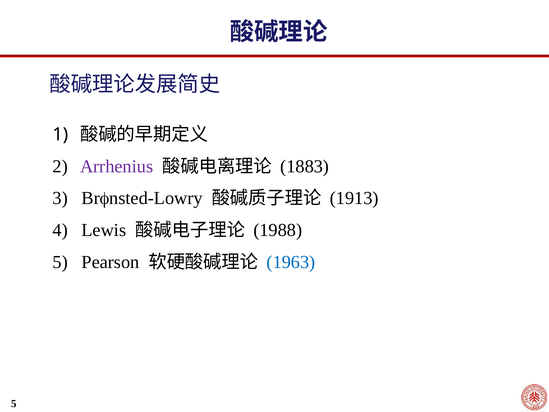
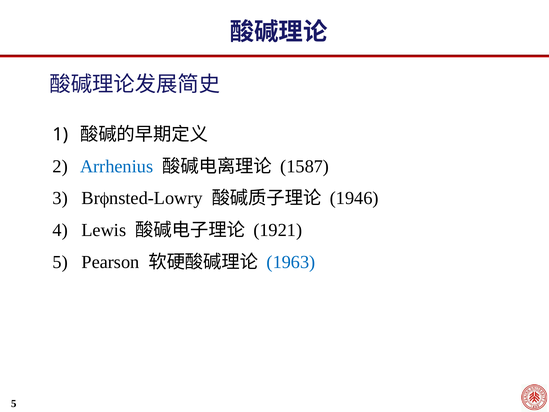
Arrhenius colour: purple -> blue (117, 166)
1883: 1883 -> 1587 (305, 166)
1913: 1913 -> 1946 (354, 198)
1988: 1988 -> 1921 (278, 230)
